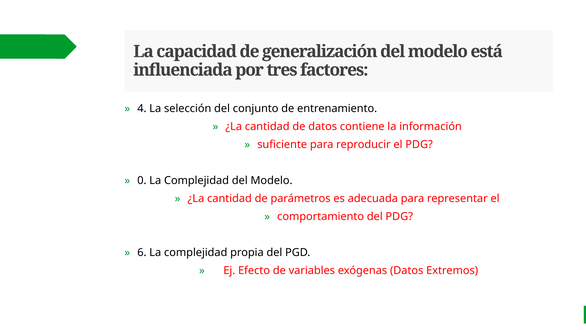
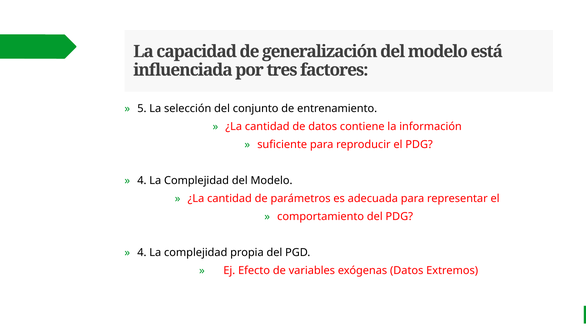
4: 4 -> 5 (142, 108)
0: 0 -> 4 (142, 180)
6: 6 -> 4 (142, 252)
